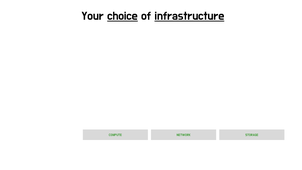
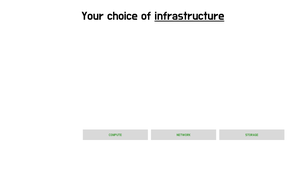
choice underline: present -> none (122, 16)
